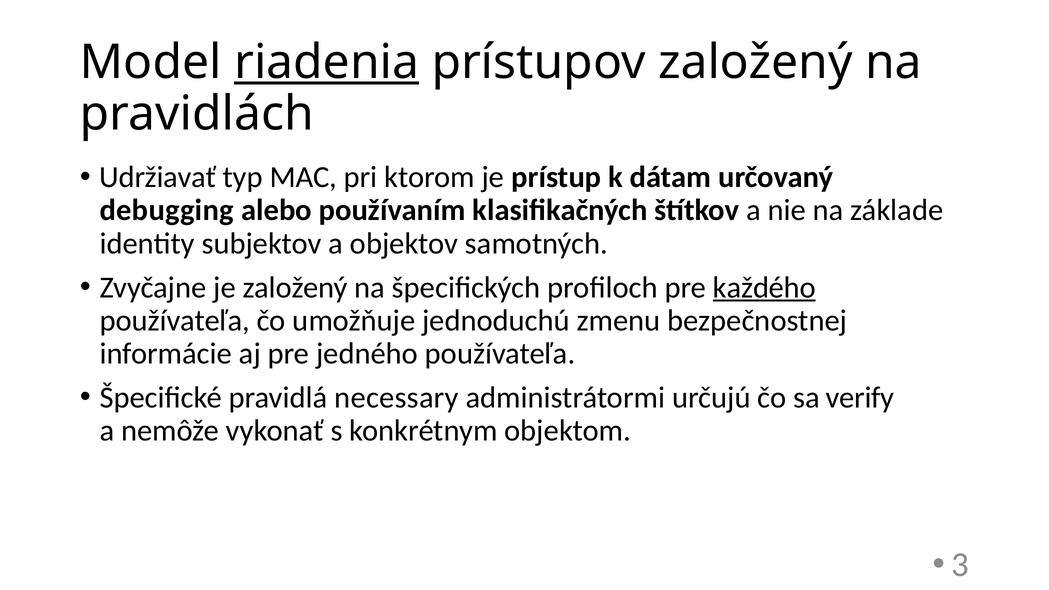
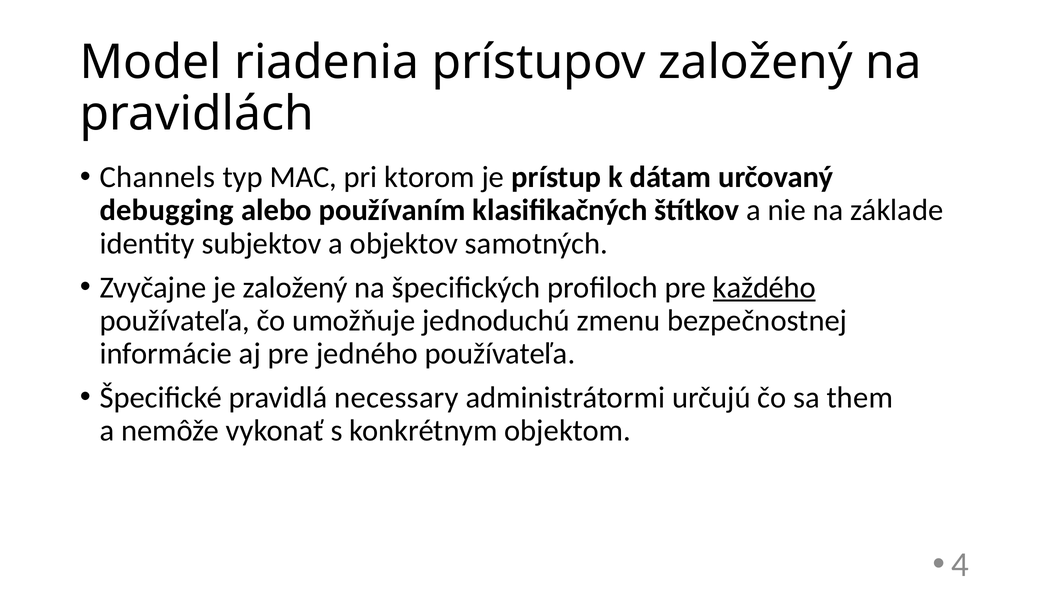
riadenia underline: present -> none (327, 62)
Udržiavať: Udržiavať -> Channels (158, 177)
verify: verify -> them (860, 398)
3: 3 -> 4 (960, 565)
